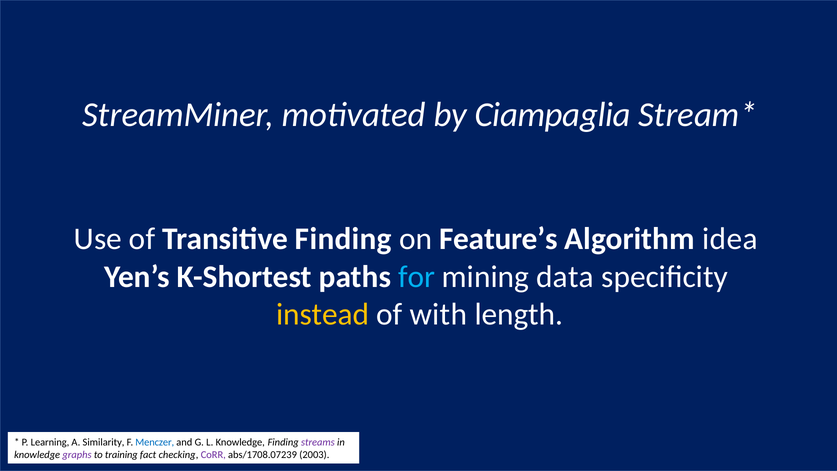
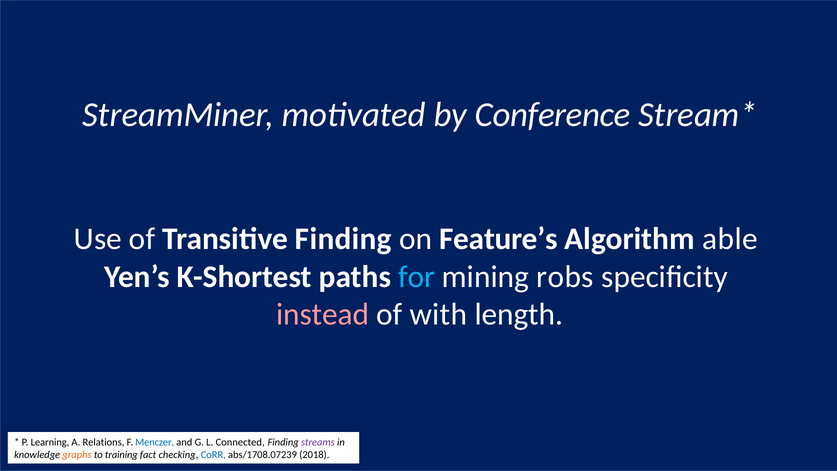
Ciampaglia: Ciampaglia -> Conference (553, 115)
idea: idea -> able (730, 239)
data: data -> robs (565, 277)
instead colour: yellow -> pink (323, 314)
Similarity: Similarity -> Relations (104, 442)
L Knowledge: Knowledge -> Connected (240, 442)
graphs colour: purple -> orange (77, 455)
CoRR colour: purple -> blue (213, 455)
2003: 2003 -> 2018 (314, 455)
